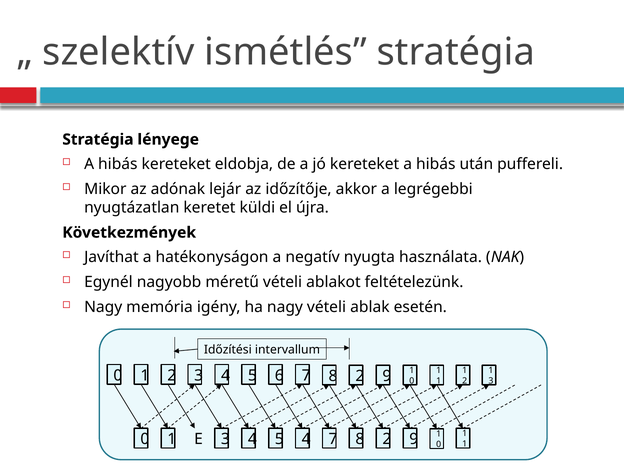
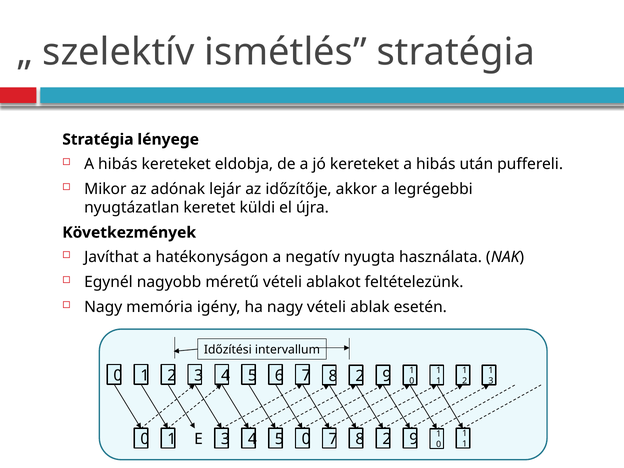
5 4: 4 -> 0 (306, 439)
